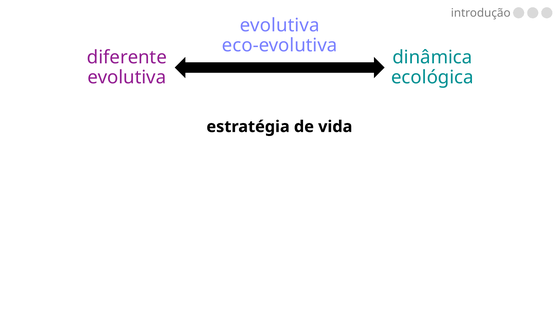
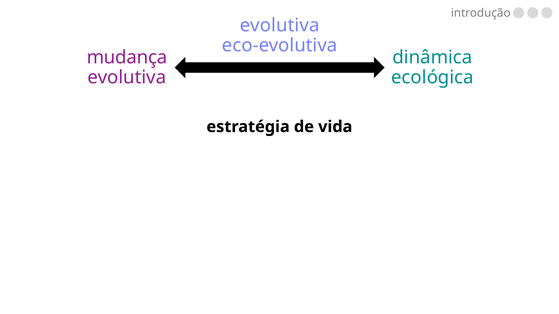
diferente: diferente -> mudança (127, 57)
